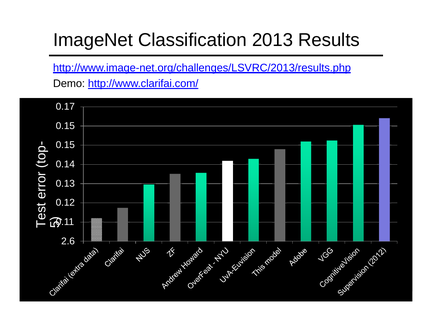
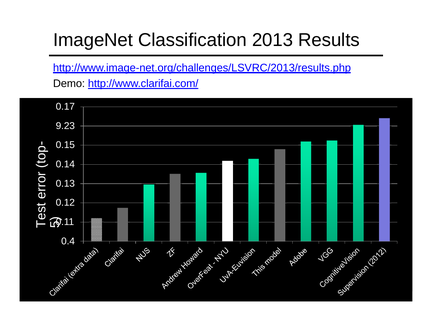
0.15: 0.15 -> 9.23 (65, 126)
2.6: 2.6 -> 0.4 (68, 241)
